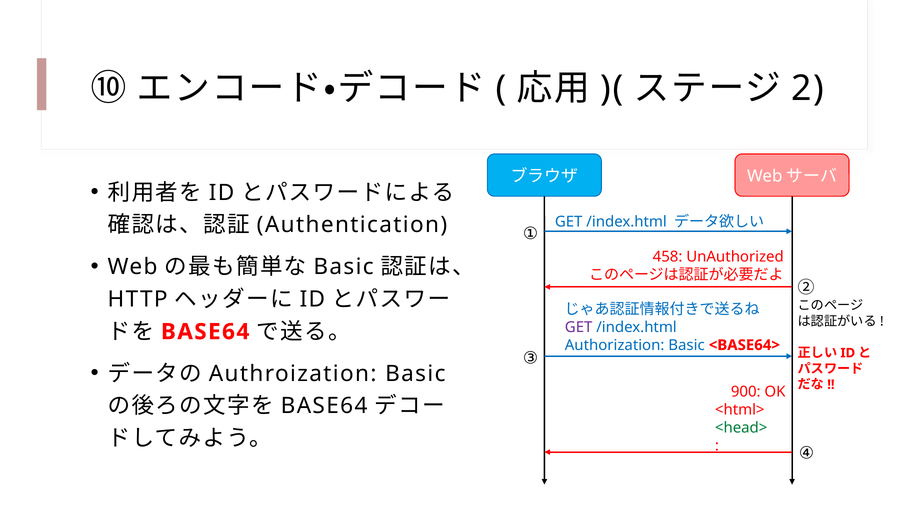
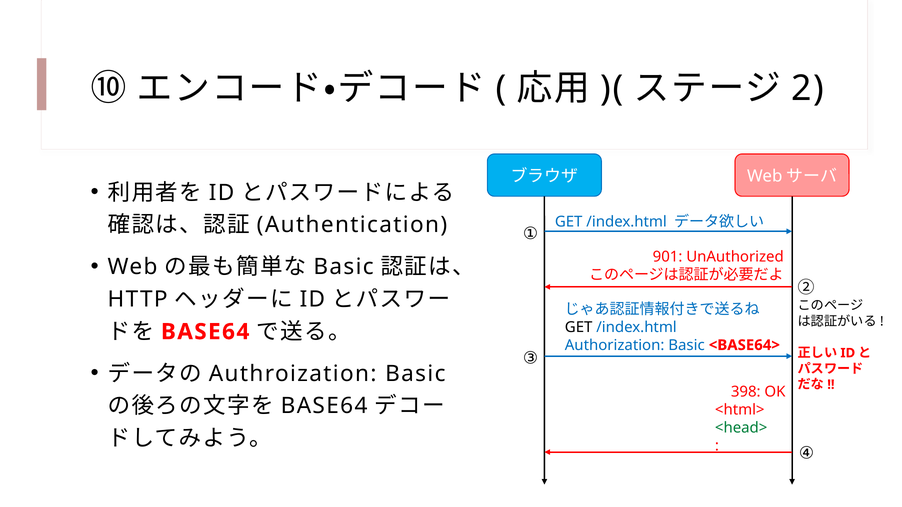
458: 458 -> 901 (668, 257)
GET colour: purple -> black (579, 327)
900: 900 -> 398 (746, 392)
